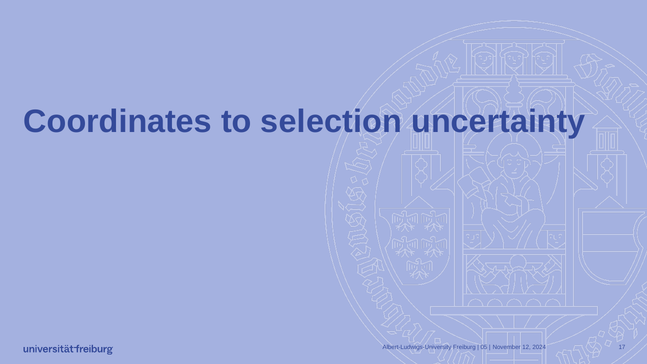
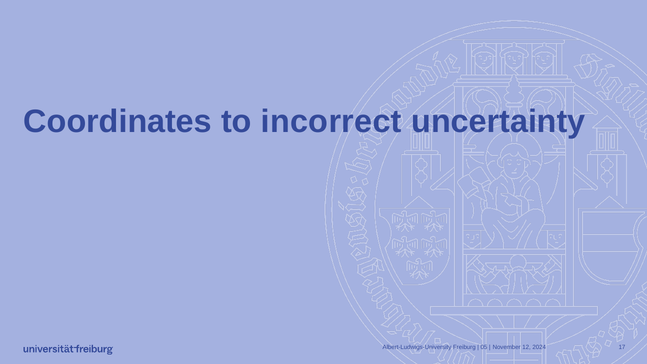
selection: selection -> incorrect (331, 122)
